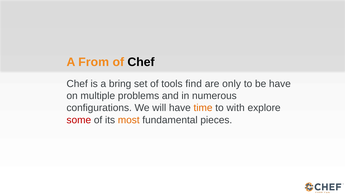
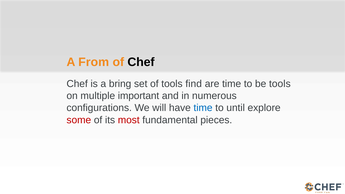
are only: only -> time (232, 84)
be have: have -> tools (280, 84)
problems: problems -> important (139, 96)
time colour: orange -> blue (203, 108)
with: with -> until (236, 108)
most colour: orange -> red (129, 120)
